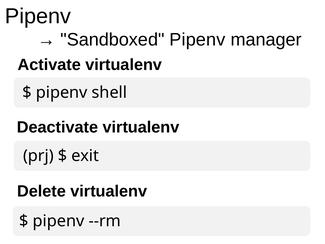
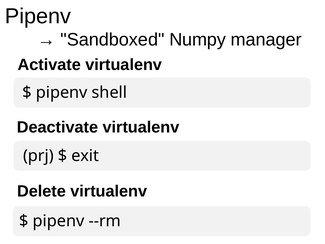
Sandboxed Pipenv: Pipenv -> Numpy (198, 40)
